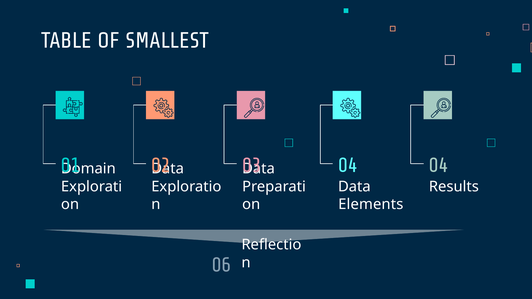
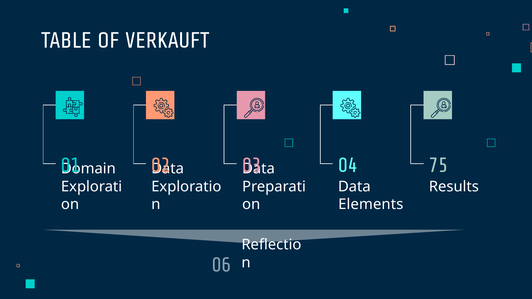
SMALLEST: SMALLEST -> VERKAUFT (167, 40)
04 04: 04 -> 75 (439, 165)
